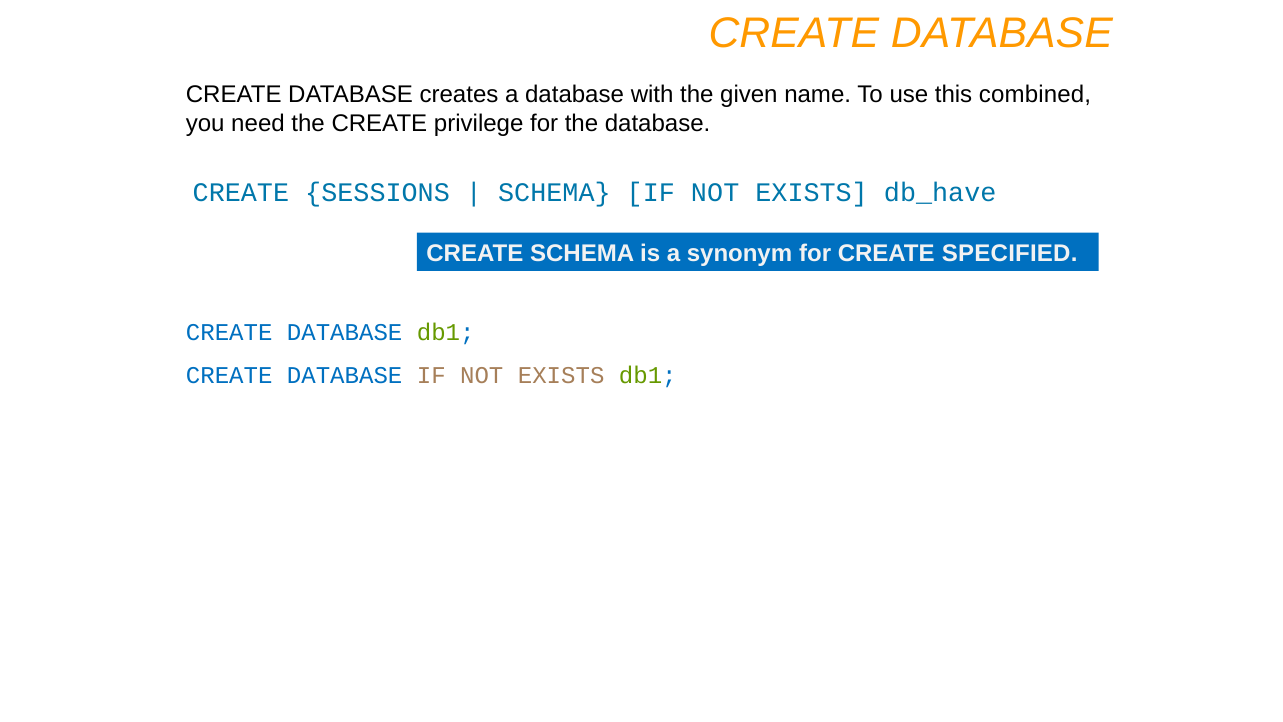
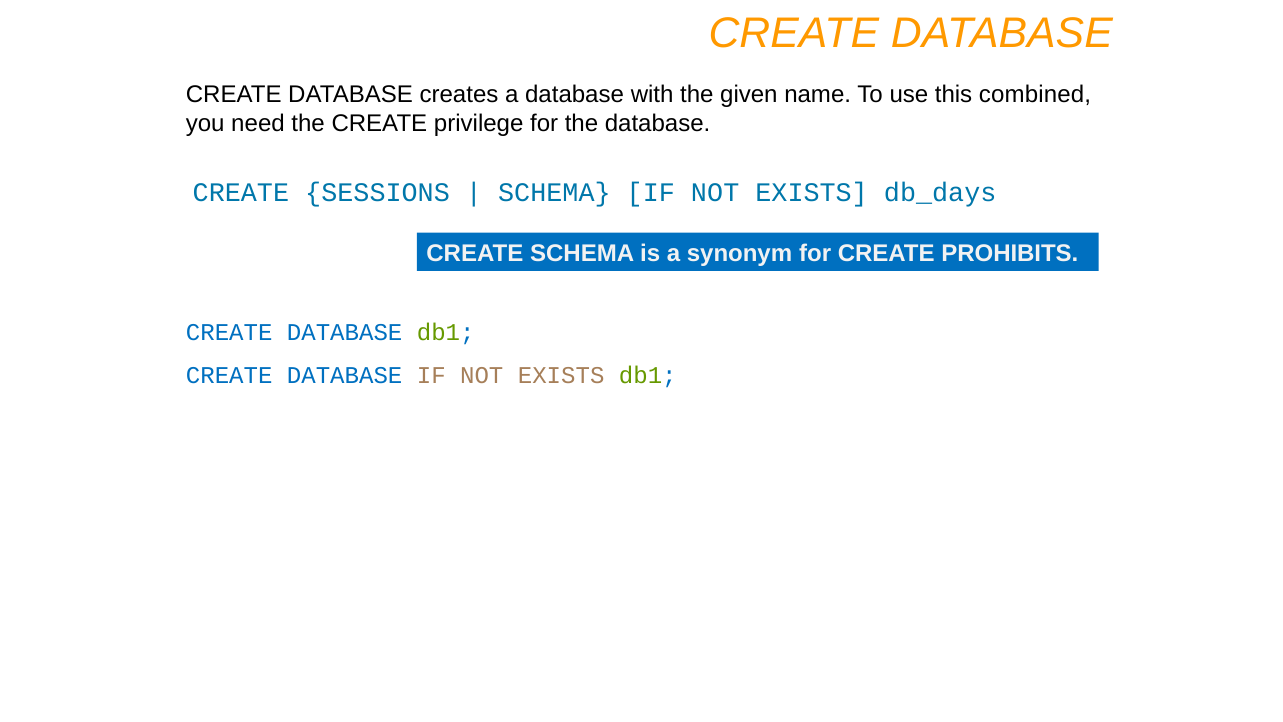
db_have: db_have -> db_days (940, 192)
SPECIFIED: SPECIFIED -> PROHIBITS (1010, 253)
